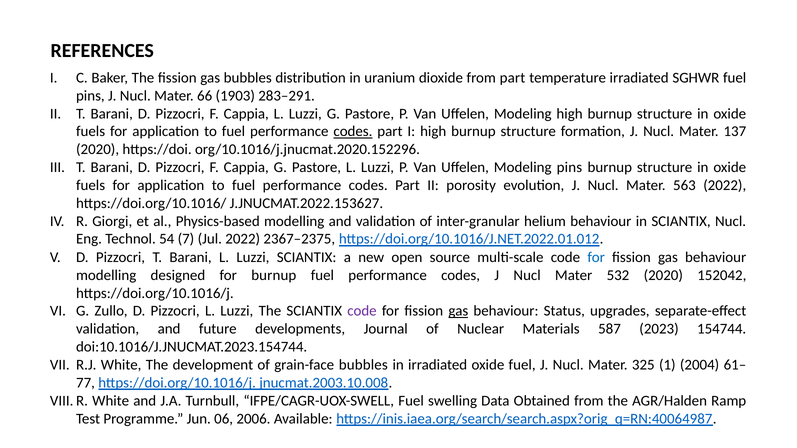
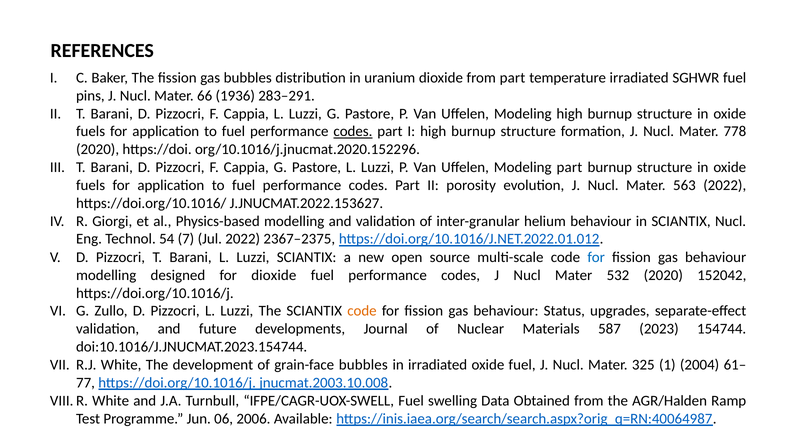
1903: 1903 -> 1936 (235, 96)
137: 137 -> 778 (735, 132)
Modeling pins: pins -> part (569, 167)
for burnup: burnup -> dioxide (274, 275)
code colour: purple -> orange (362, 311)
gas underline: present -> none (458, 311)
